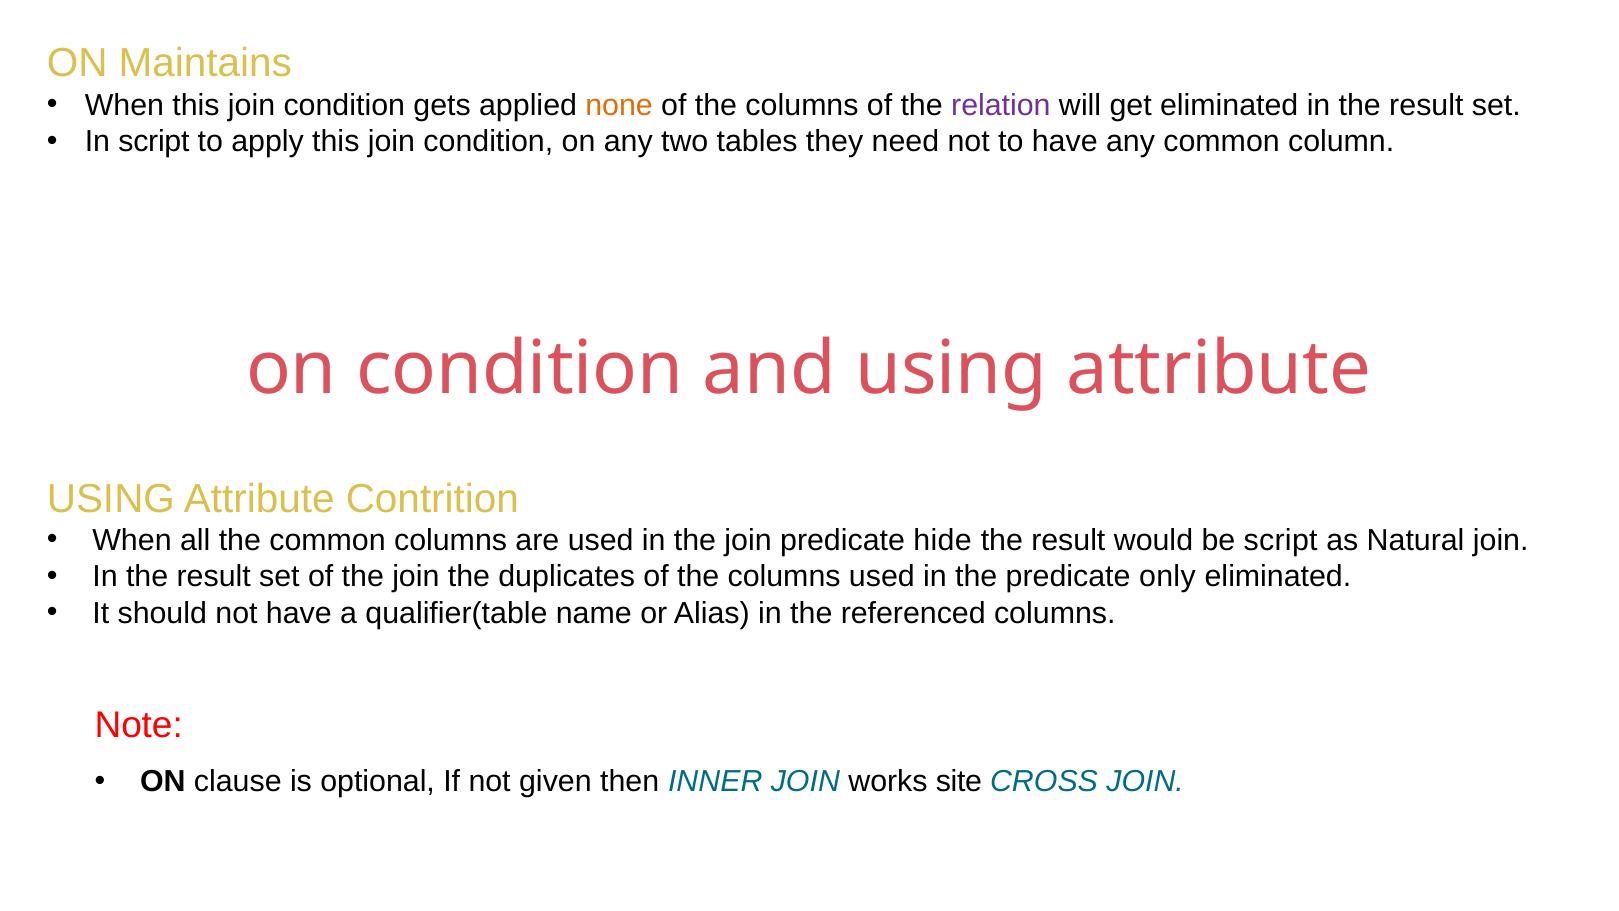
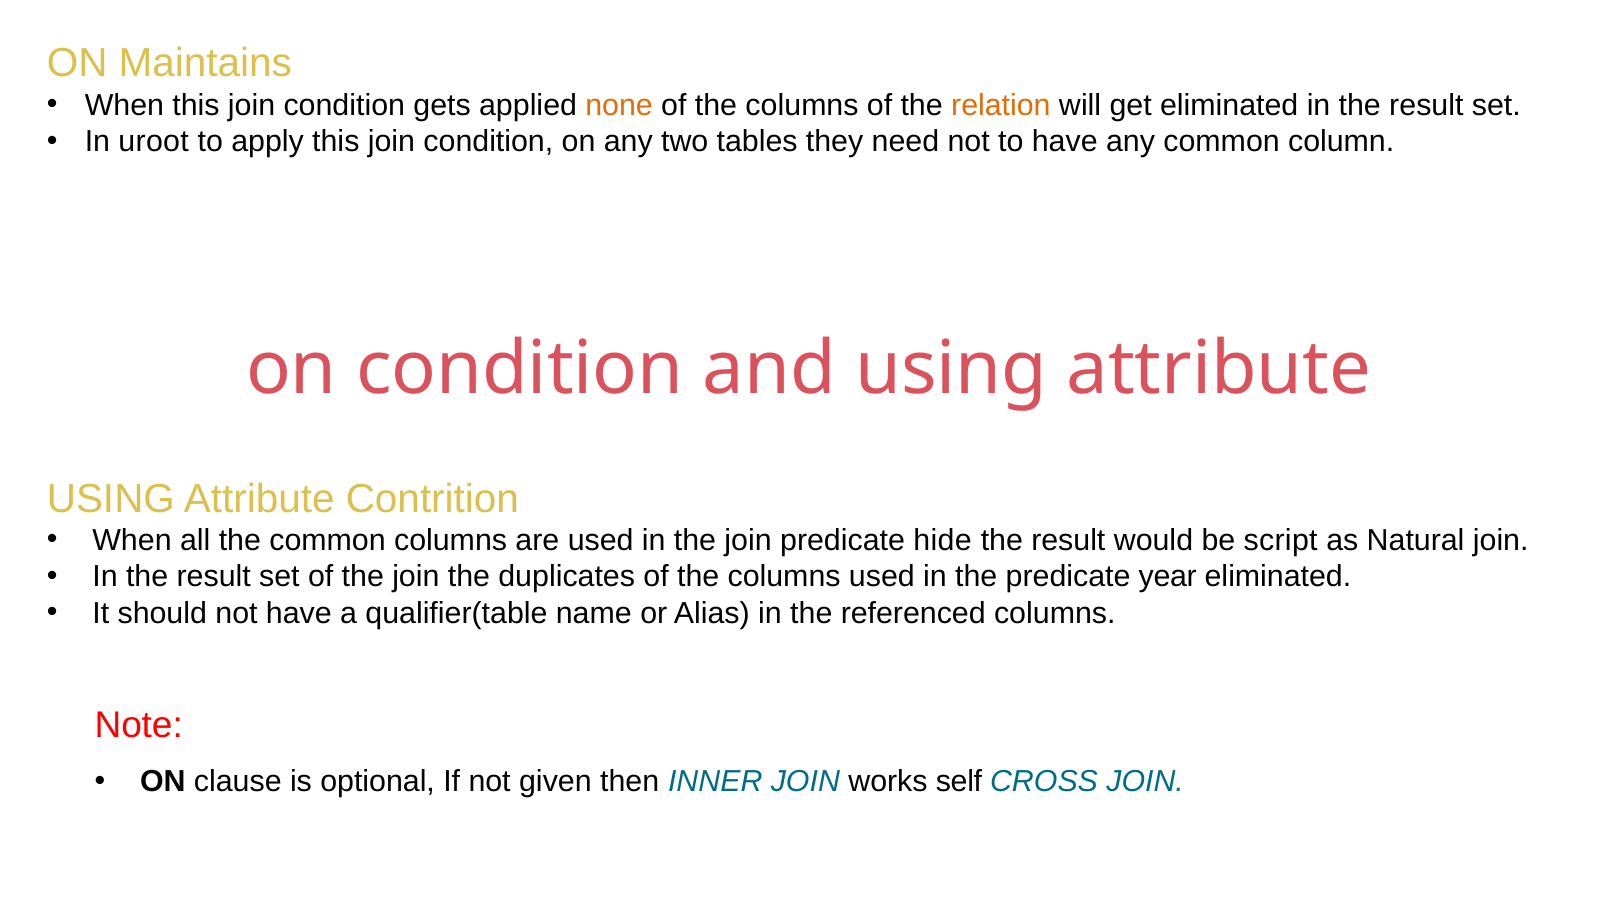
relation colour: purple -> orange (1001, 105)
In script: script -> uroot (154, 142)
only: only -> year (1168, 577)
site: site -> self (959, 781)
